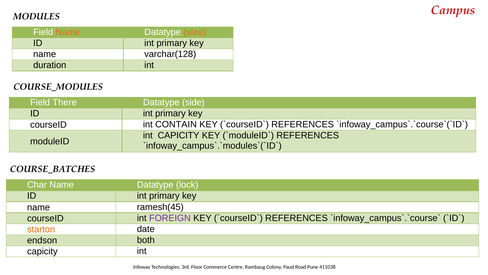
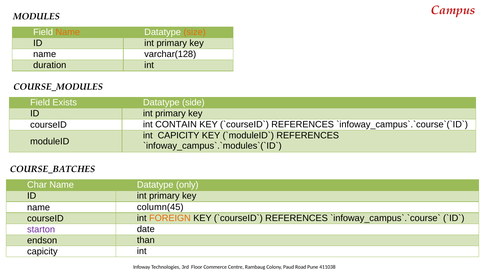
There: There -> Exists (65, 102)
lock: lock -> only (187, 185)
ramesh(45: ramesh(45 -> column(45 (160, 207)
FOREIGN colour: purple -> orange (170, 218)
starton colour: orange -> purple (41, 229)
both: both -> than (146, 240)
